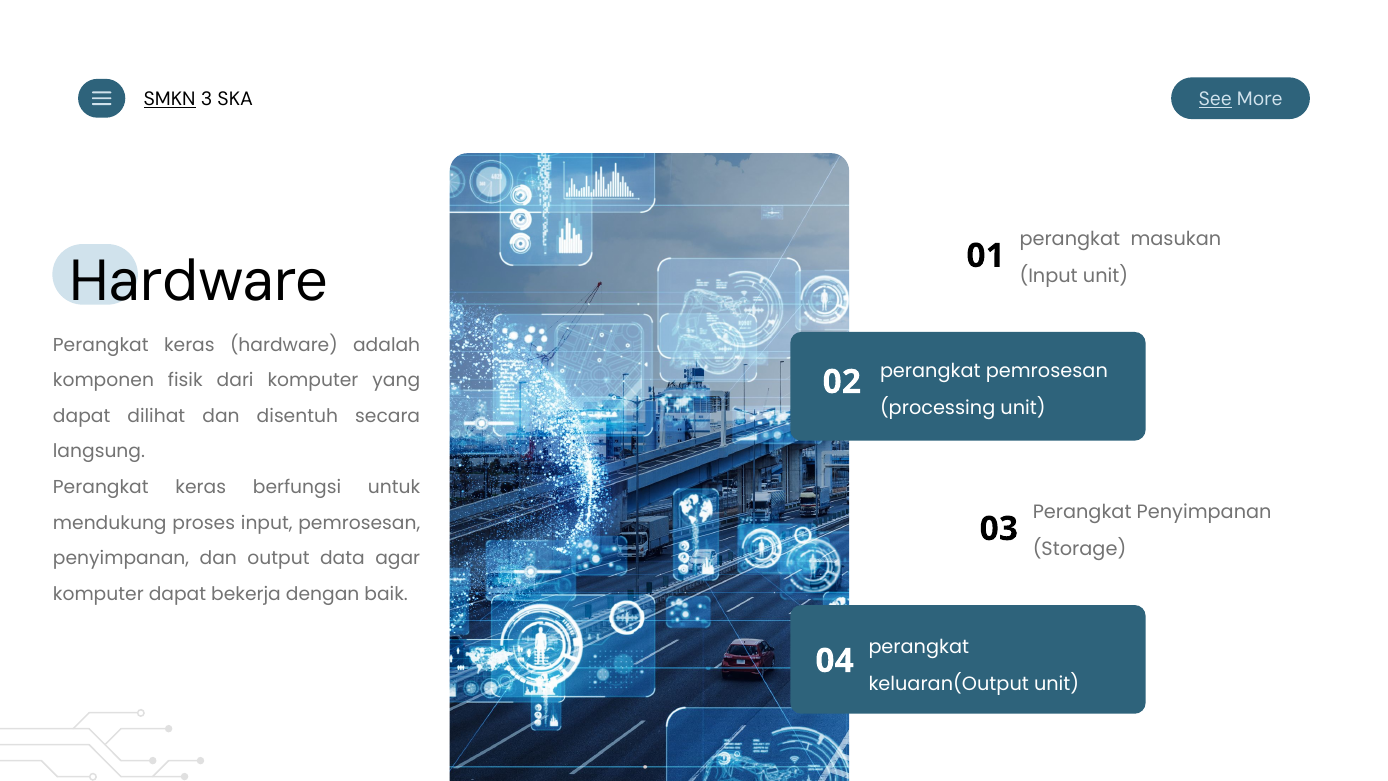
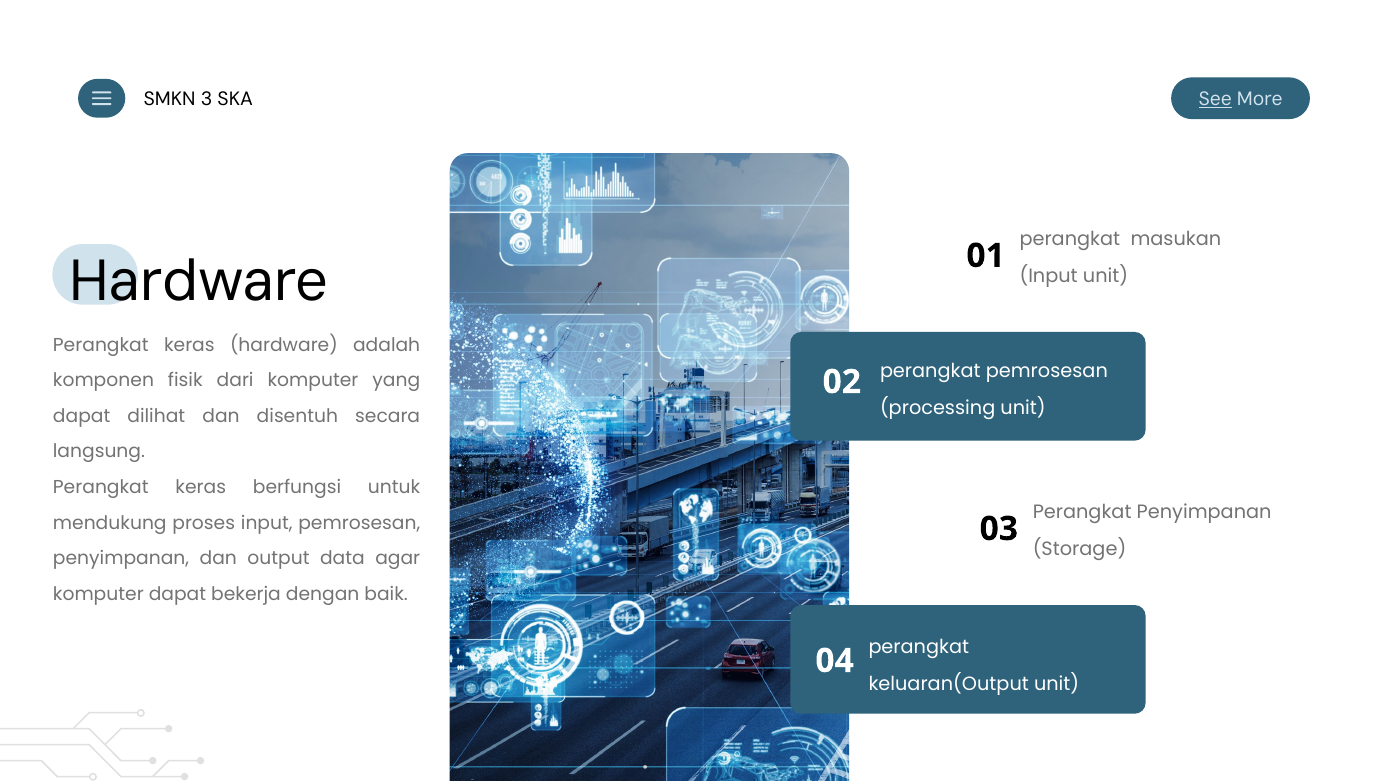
SMKN underline: present -> none (170, 99)
